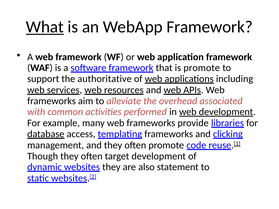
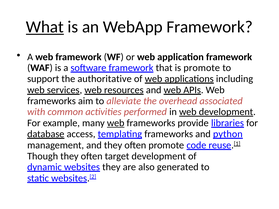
web underline: none -> present (116, 123)
clicking: clicking -> python (228, 134)
statement: statement -> generated (178, 167)
